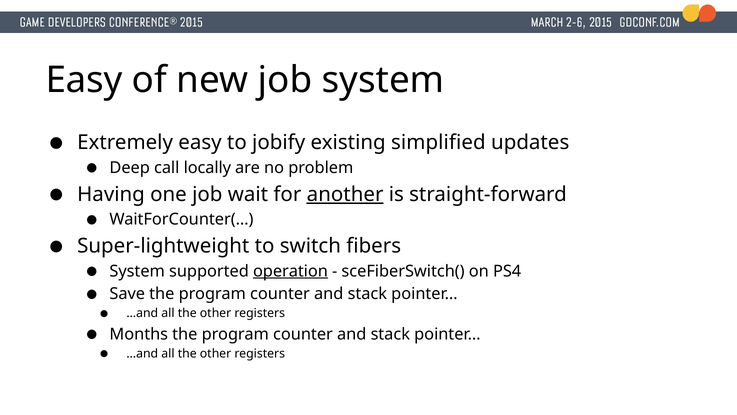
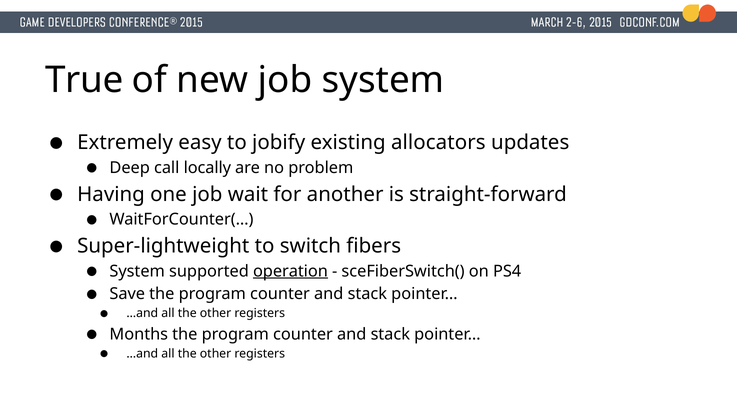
Easy: Easy -> True (84, 80)
simplified: simplified -> allocators (438, 143)
another underline: present -> none (345, 194)
